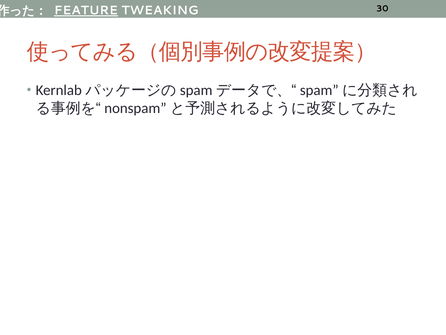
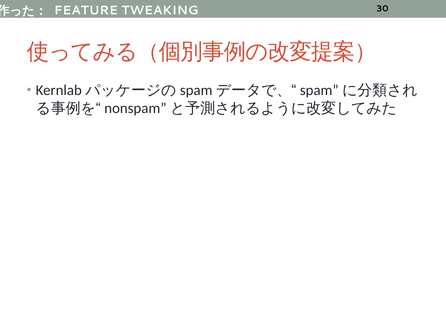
FEATURE underline: present -> none (86, 11)
